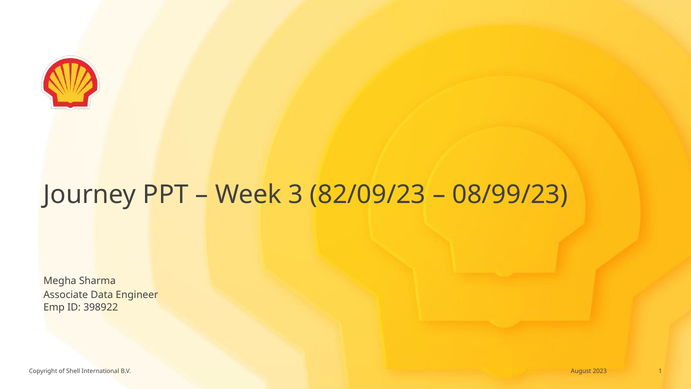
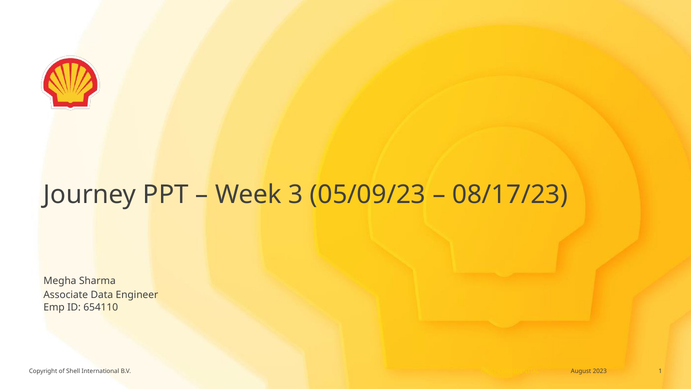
82/09/23: 82/09/23 -> 05/09/23 (368, 194)
08/99/23: 08/99/23 -> 08/17/23 (510, 194)
398922: 398922 -> 654110 (101, 307)
